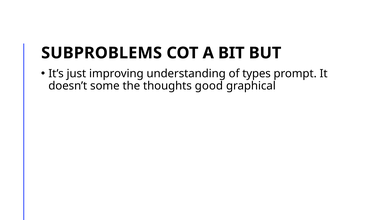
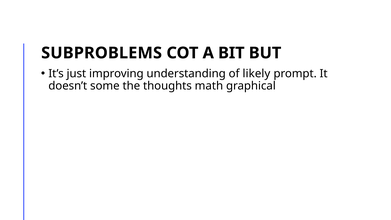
types: types -> likely (256, 74)
good: good -> math (209, 86)
